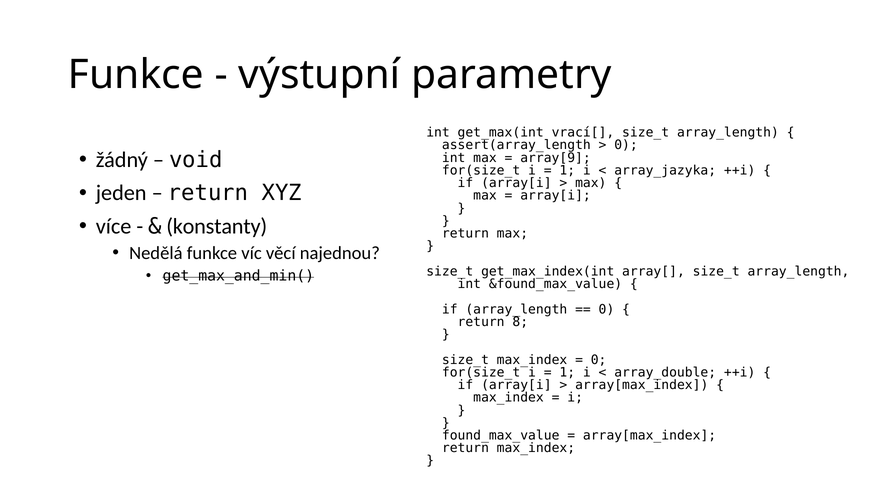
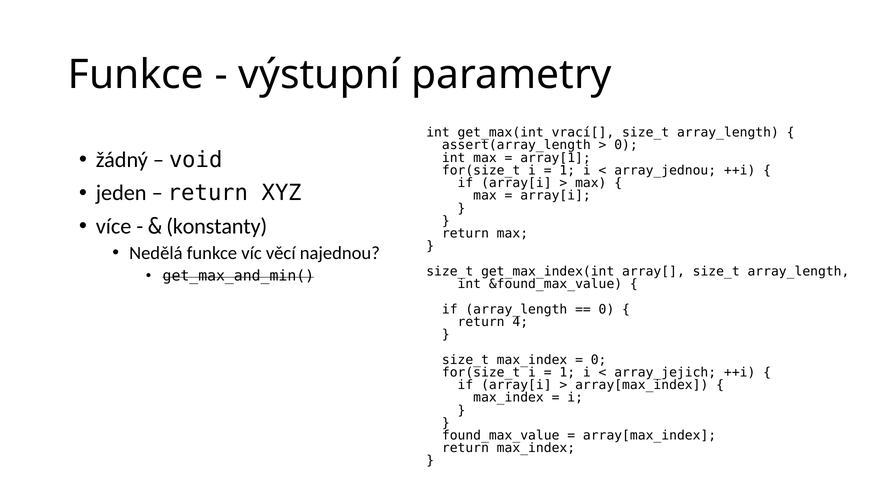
array[9: array[9 -> array[1 (556, 158)
array_jazyka: array_jazyka -> array_jednou (665, 170)
8: 8 -> 4 (520, 322)
array_double: array_double -> array_jejich (665, 372)
